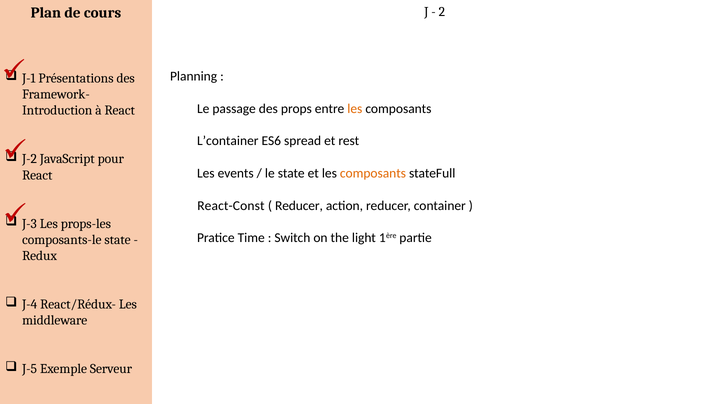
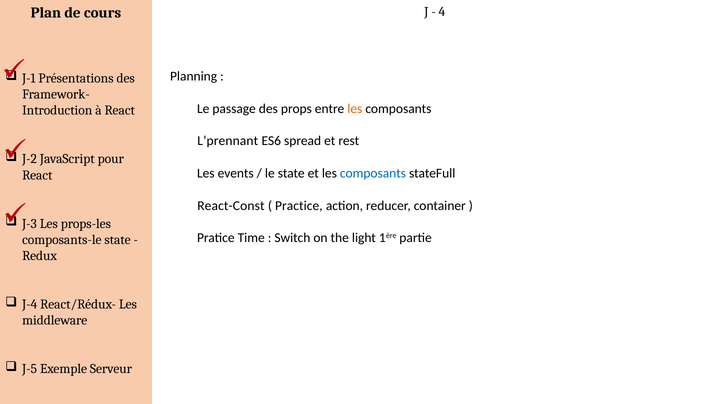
2: 2 -> 4 (442, 12)
L’container: L’container -> L’prennant (228, 141)
composants colour: orange -> blue (373, 173)
Reducer: Reducer -> Practice (299, 206)
